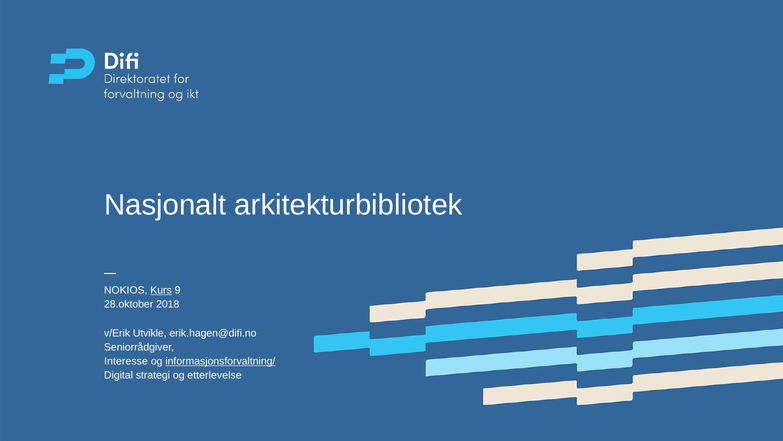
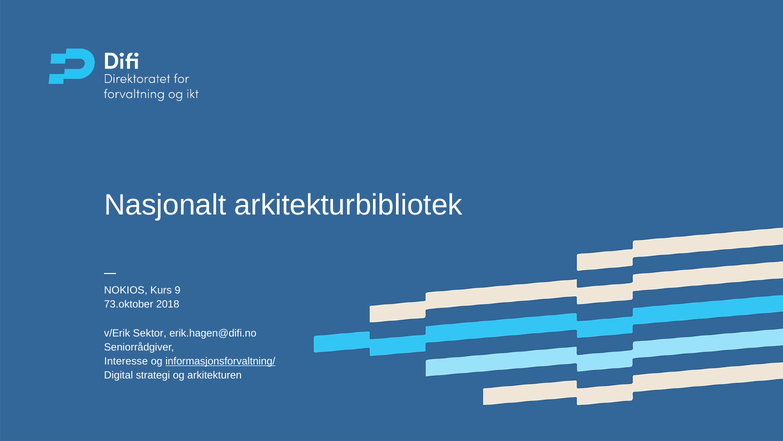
Kurs underline: present -> none (161, 290)
28.oktober: 28.oktober -> 73.oktober (129, 304)
Utvikle: Utvikle -> Sektor (150, 333)
etterlevelse: etterlevelse -> arkitekturen (215, 375)
